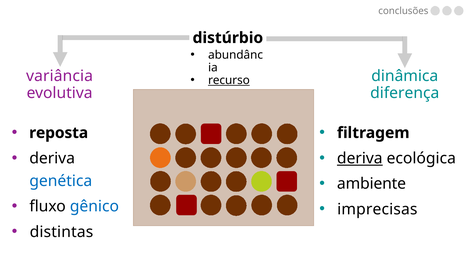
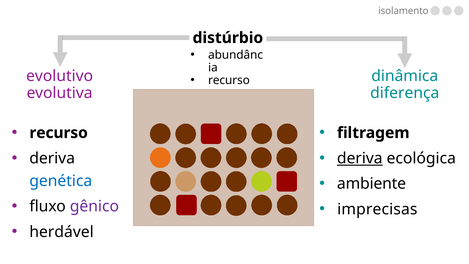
conclusões: conclusões -> isolamento (403, 11)
variância: variância -> evolutivo (60, 76)
recurso underline: present -> none (229, 80)
reposta: reposta -> recurso (59, 133)
gênico colour: blue -> purple (94, 206)
distintas: distintas -> herdável (62, 232)
